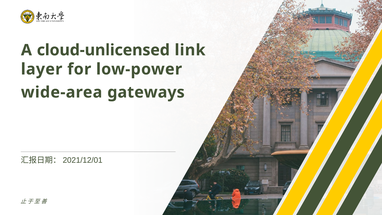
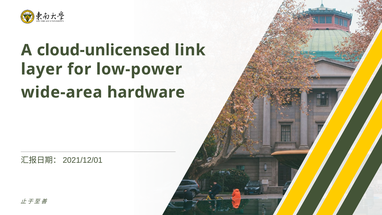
gateways: gateways -> hardware (146, 92)
